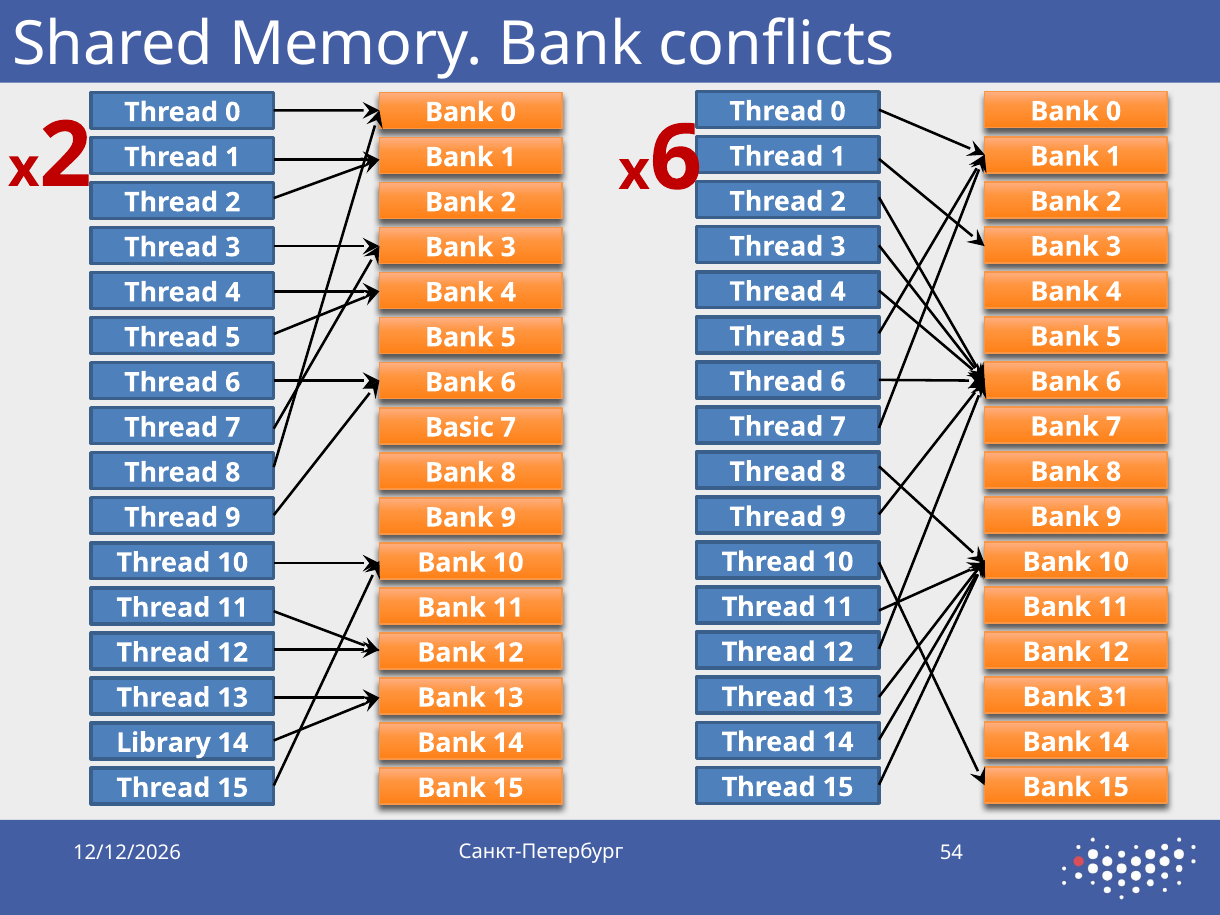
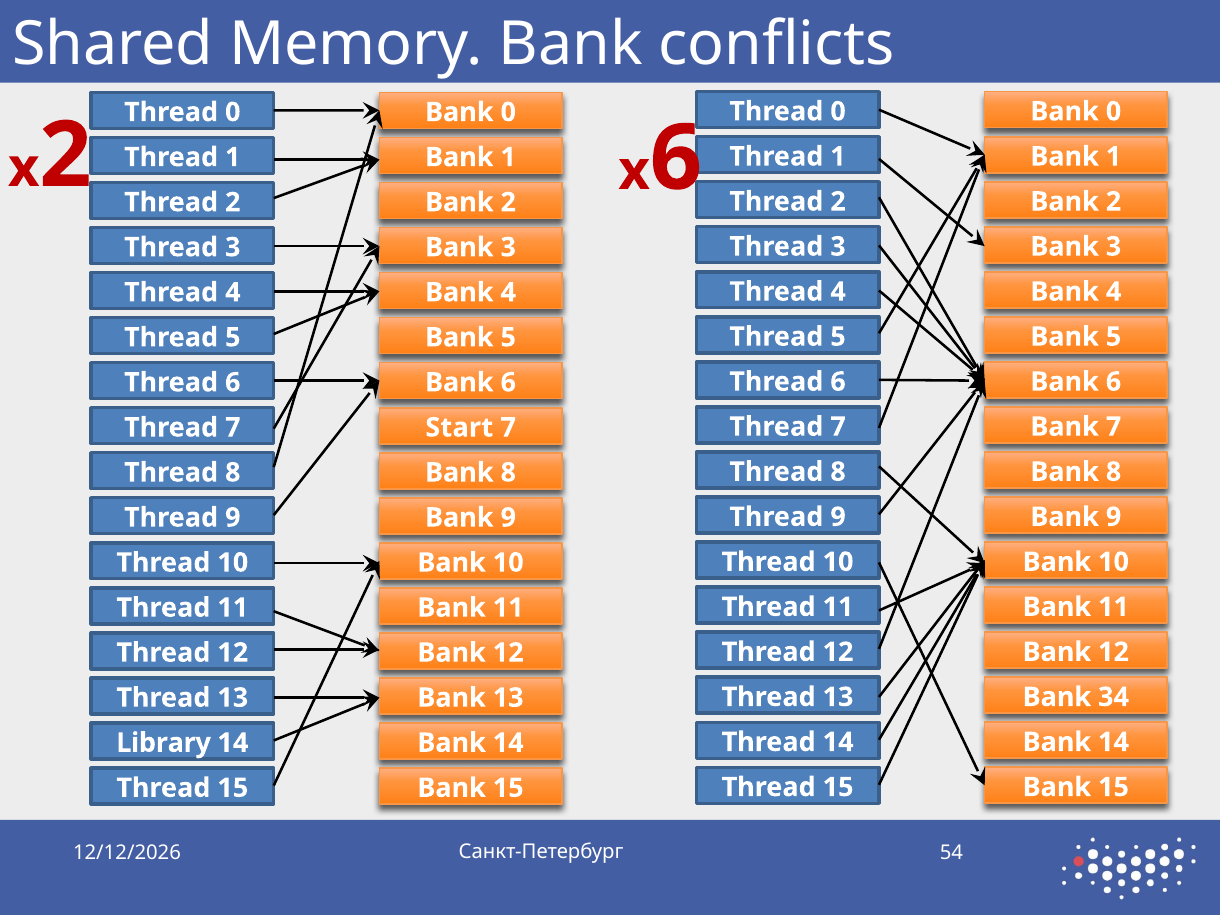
Basic: Basic -> Start (459, 428)
31: 31 -> 34 (1114, 697)
